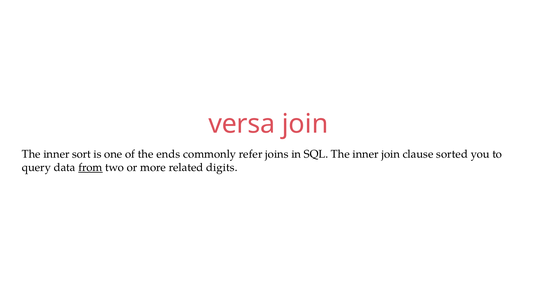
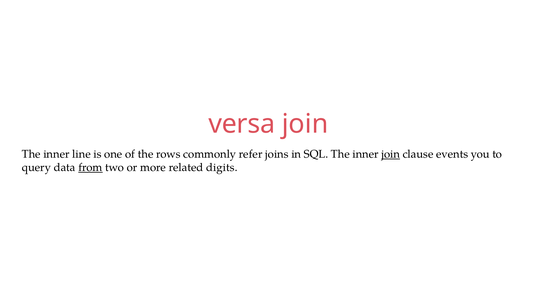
sort: sort -> line (81, 154)
ends: ends -> rows (168, 154)
join underline: none -> present (391, 154)
sorted: sorted -> events (452, 154)
